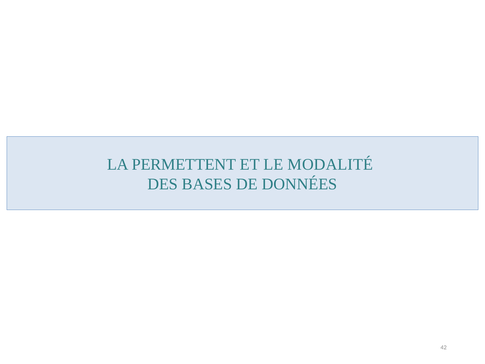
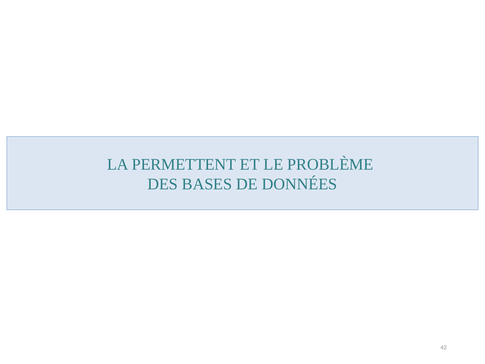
MODALITÉ: MODALITÉ -> PROBLÈME (330, 165)
